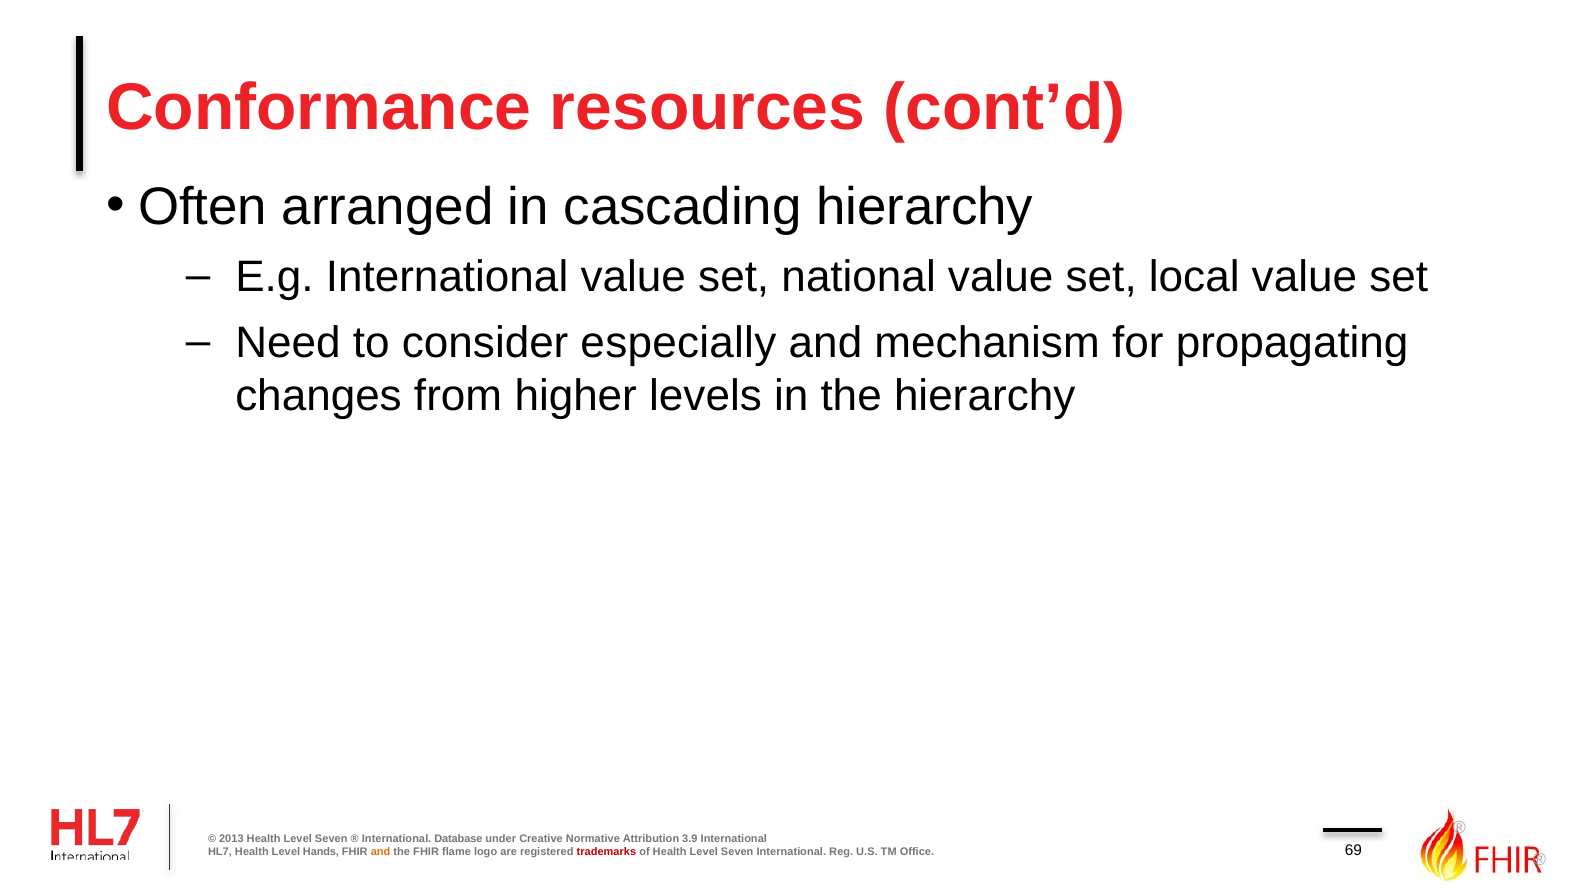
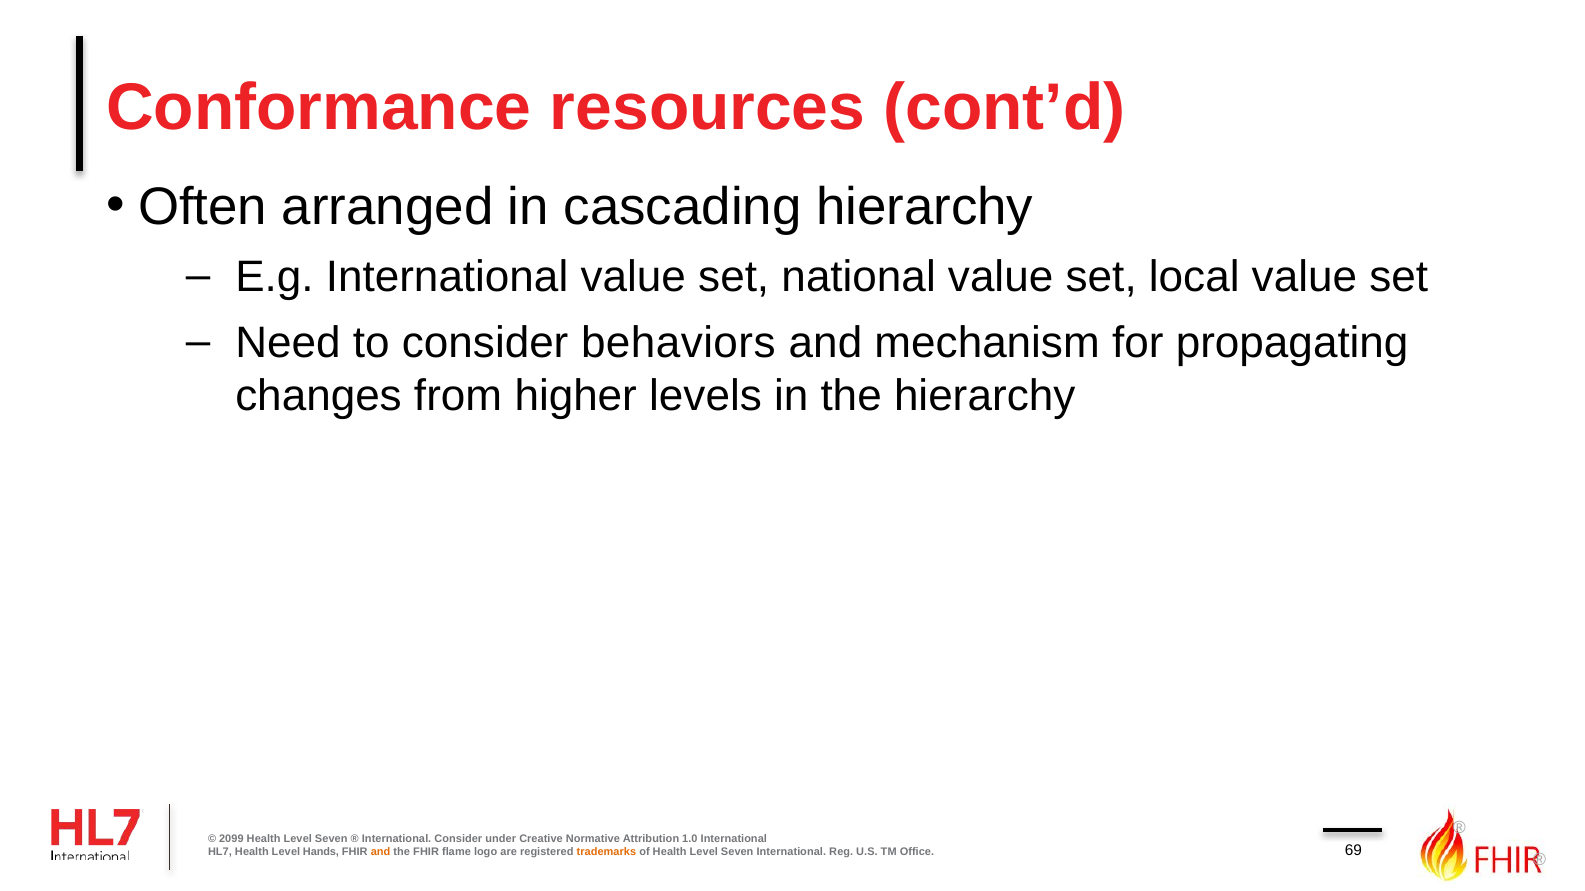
especially: especially -> behaviors (678, 344)
2013: 2013 -> 2099 (231, 839)
International Database: Database -> Consider (458, 839)
3.9: 3.9 -> 1.0 (690, 839)
trademarks colour: red -> orange (606, 852)
